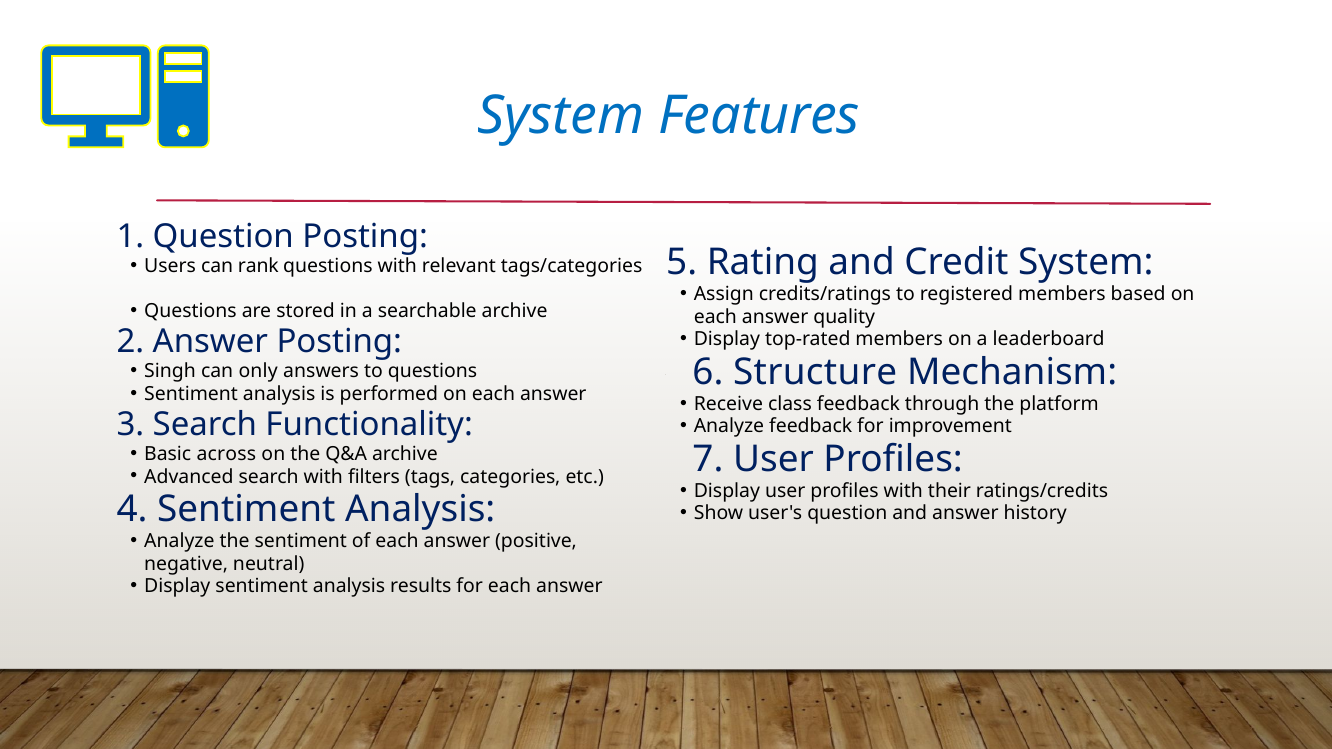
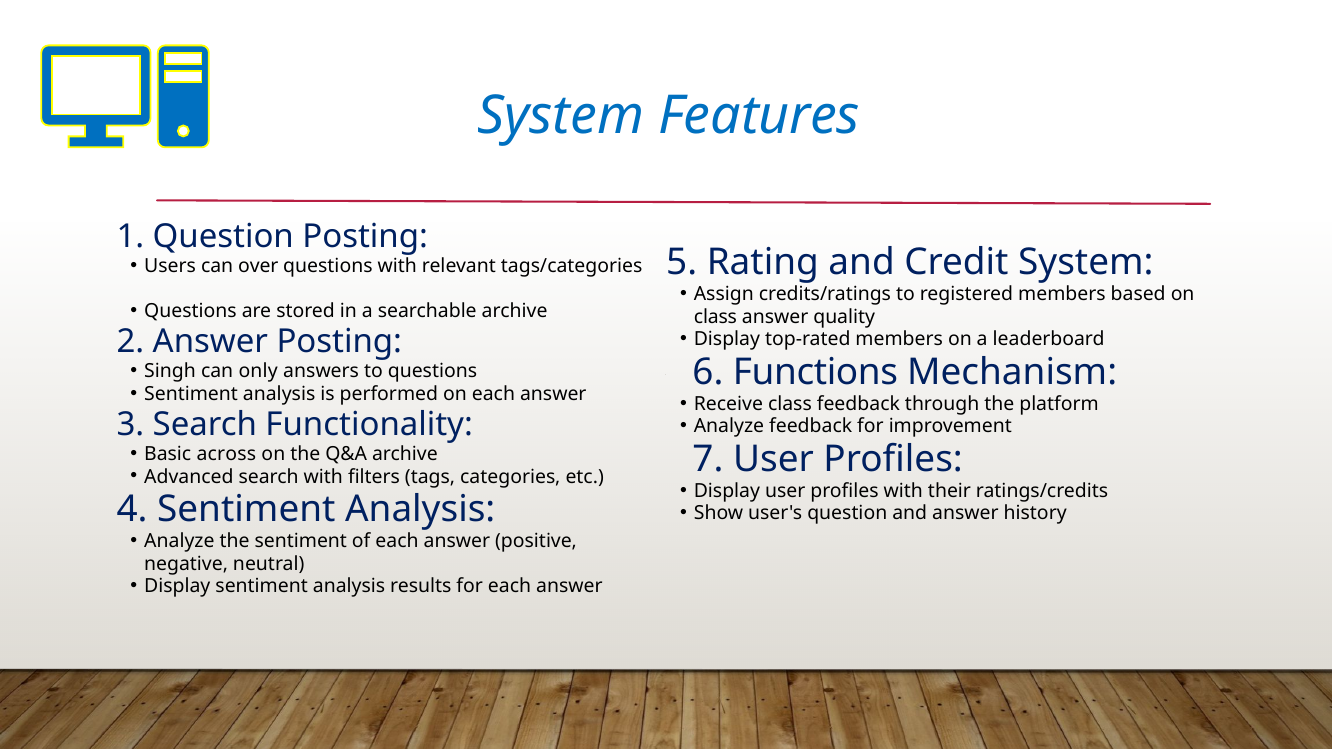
rank: rank -> over (258, 266)
each: each -> class (715, 317)
Structure: Structure -> Functions (815, 372)
